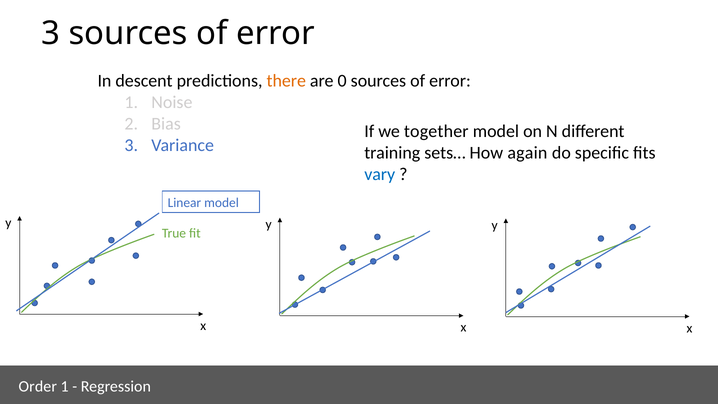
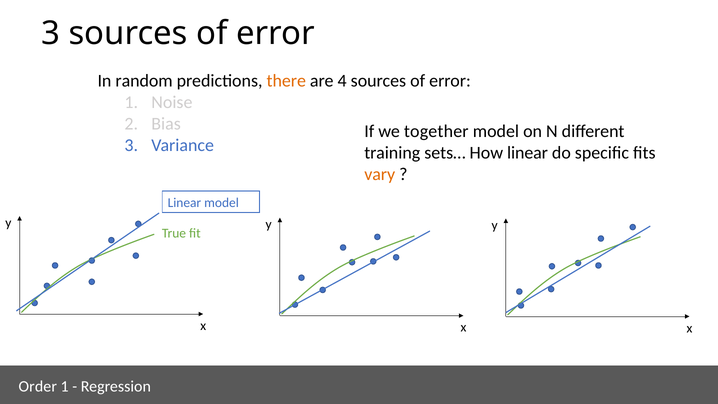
descent: descent -> random (144, 81)
0: 0 -> 4 (342, 81)
How again: again -> linear (528, 153)
vary colour: blue -> orange (380, 174)
